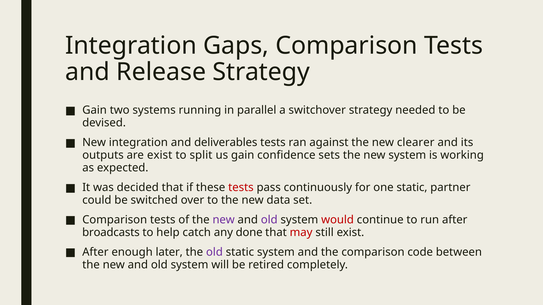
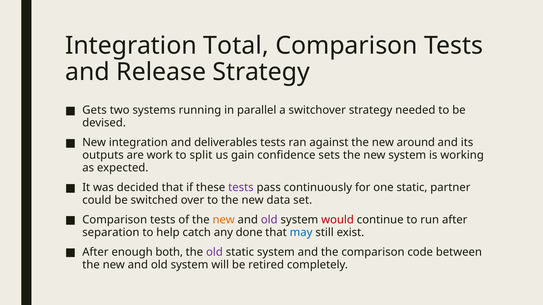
Gaps: Gaps -> Total (236, 46)
Gain: Gain -> Gets (94, 110)
clearer: clearer -> around (416, 143)
are exist: exist -> work (160, 155)
tests colour: red -> purple (241, 188)
new colour: purple -> orange (224, 220)
broadcasts: broadcasts -> separation (111, 233)
may colour: red -> blue (301, 233)
later: later -> both (169, 252)
